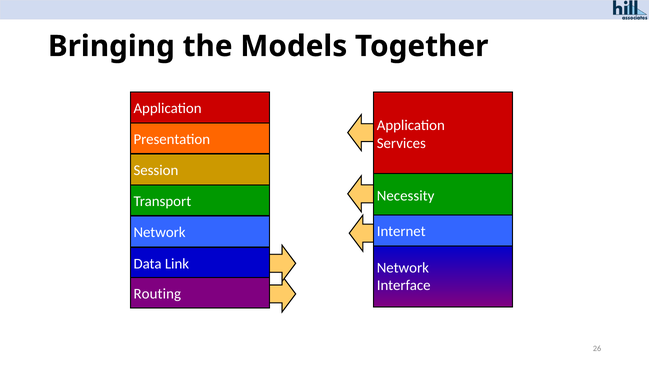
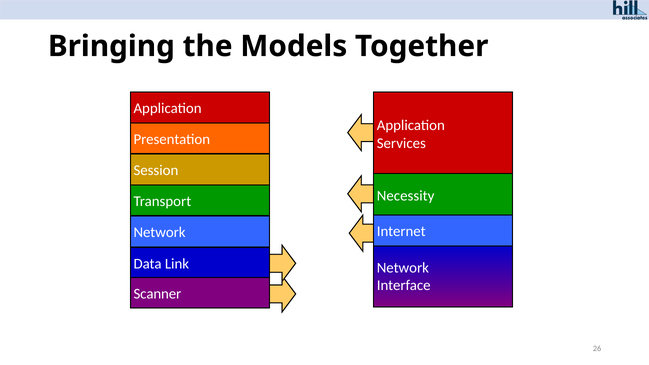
Routing: Routing -> Scanner (157, 294)
